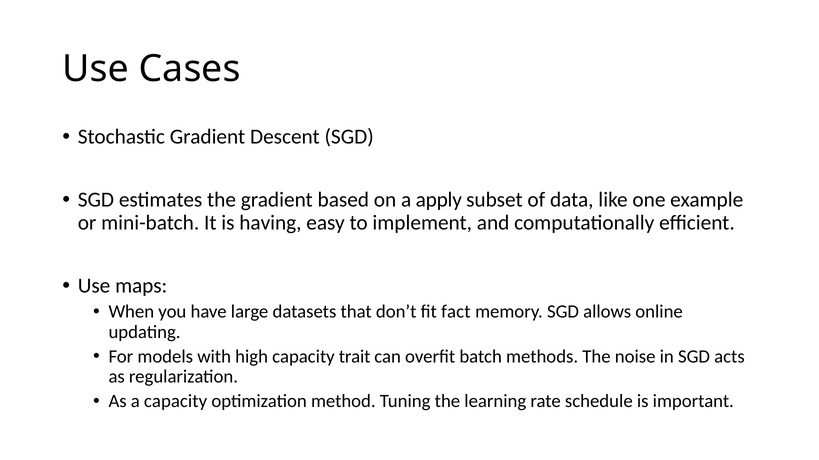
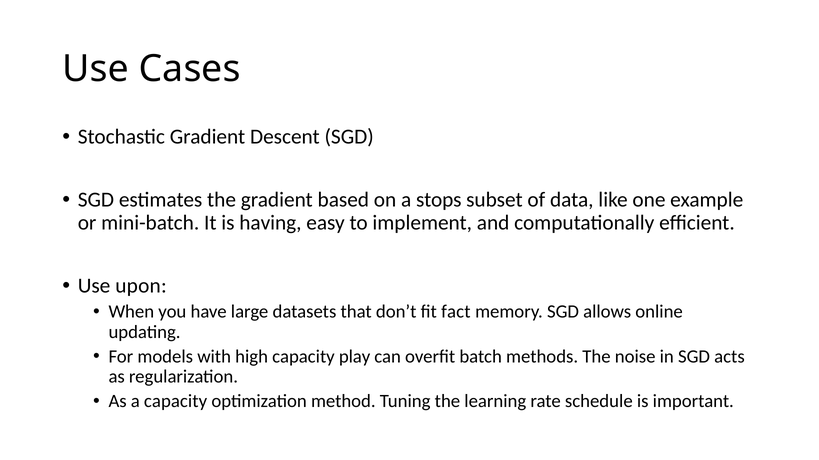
apply: apply -> stops (439, 200)
maps: maps -> upon (141, 286)
trait: trait -> play (355, 357)
